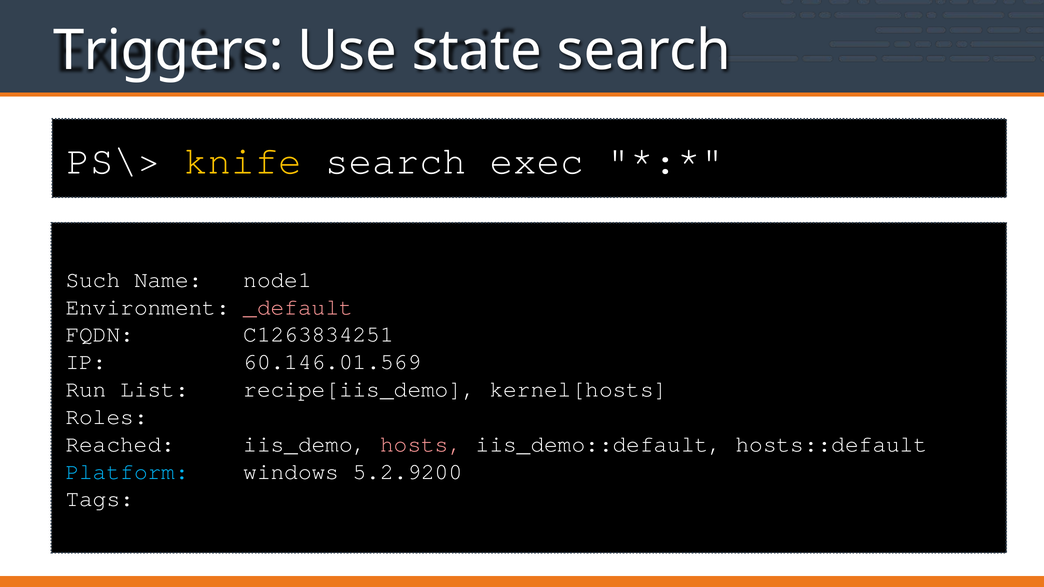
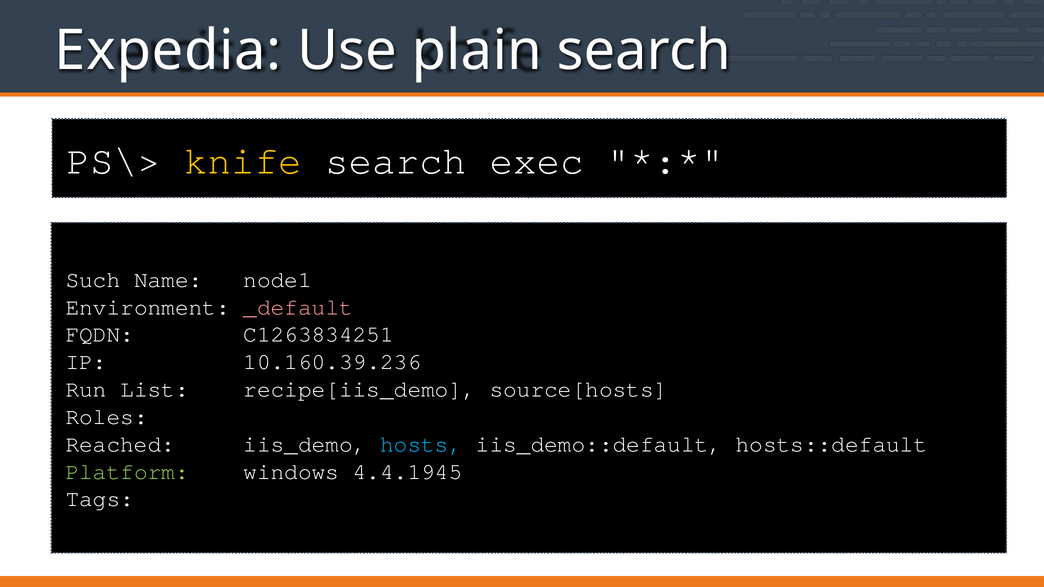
Triggers: Triggers -> Expedia (168, 51)
state: state -> plain (477, 51)
60.146.01.569: 60.146.01.569 -> 10.160.39.236 (332, 362)
kernel[hosts: kernel[hosts -> source[hosts (578, 389)
hosts colour: pink -> light blue (421, 444)
Platform colour: light blue -> light green (127, 472)
5.2.9200: 5.2.9200 -> 4.4.1945 (408, 472)
